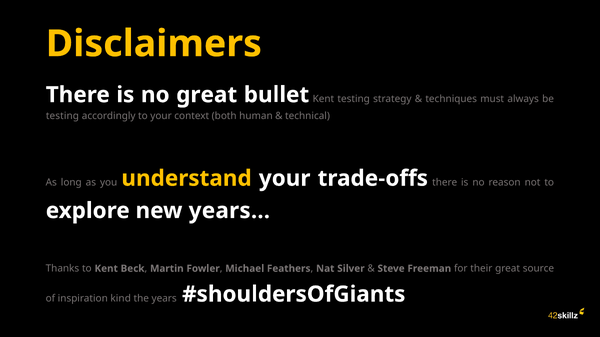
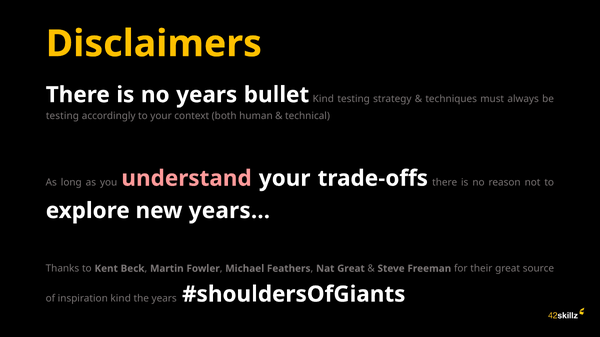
no great: great -> years (207, 95)
bullet Kent: Kent -> Kind (323, 99)
understand colour: yellow -> pink (187, 179)
Nat Silver: Silver -> Great (351, 269)
